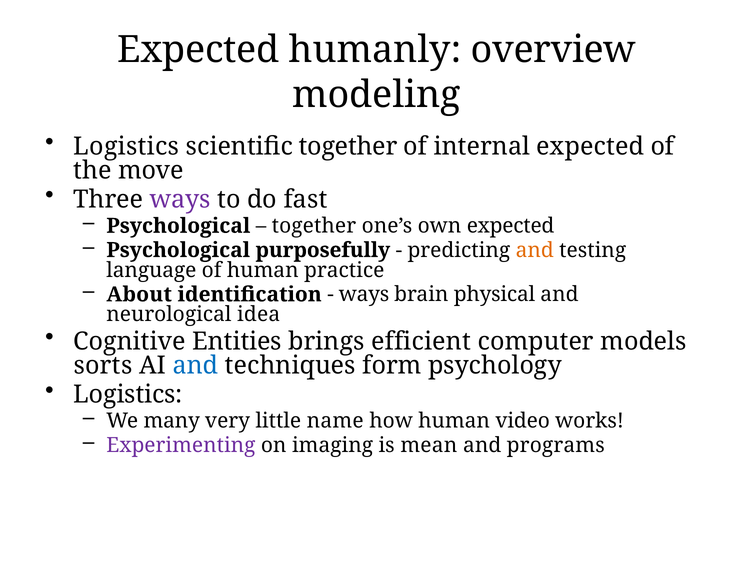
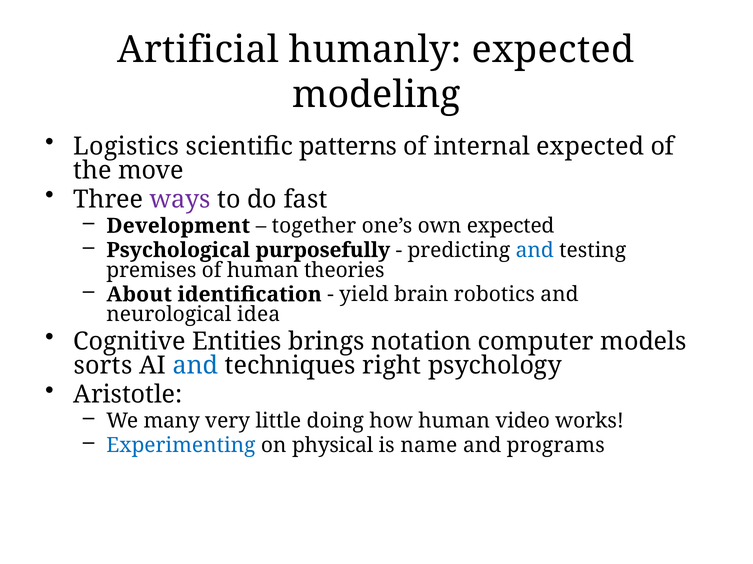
Expected: Expected -> Artificial (198, 50)
humanly overview: overview -> expected (553, 50)
scientific together: together -> patterns (348, 147)
Psychological: Psychological -> Development (178, 226)
and colour: orange -> blue (535, 250)
language: language -> premises (151, 271)
practice: practice -> theories (344, 271)
ways: ways -> yield (364, 295)
physical: physical -> robotics (494, 295)
efficient: efficient -> notation (421, 342)
form: form -> right (392, 366)
Logistics: Logistics -> Aristotle (128, 395)
name: name -> doing (335, 422)
Experimenting colour: purple -> blue (181, 446)
imaging: imaging -> physical (333, 446)
mean: mean -> name (429, 446)
